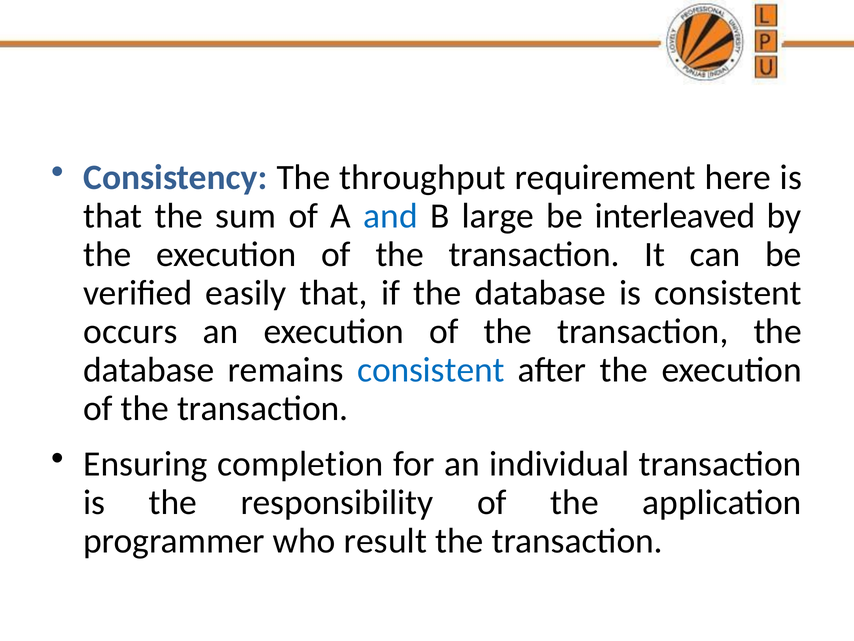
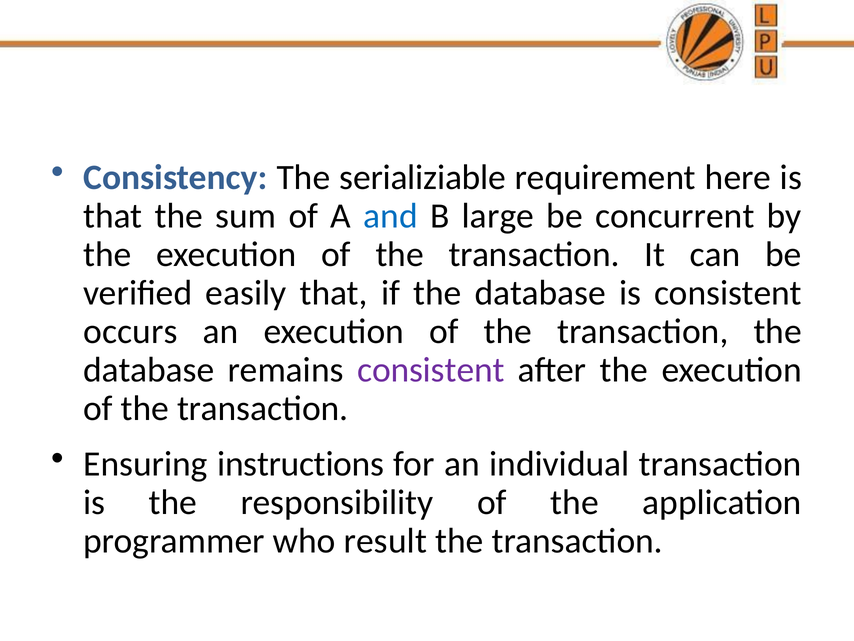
throughput: throughput -> serializiable (423, 178)
interleaved: interleaved -> concurrent (675, 216)
consistent colour: blue -> purple (431, 370)
completion: completion -> instructions (301, 464)
